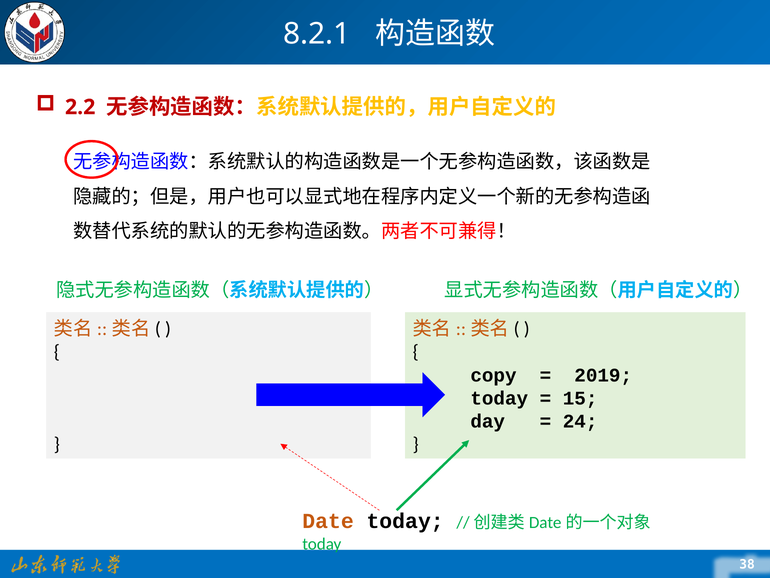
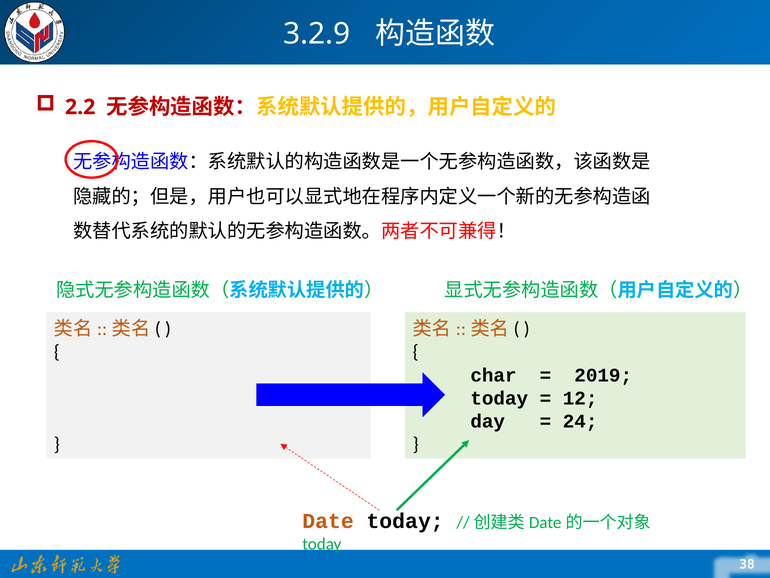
8.2.1: 8.2.1 -> 3.2.9 (317, 34)
copy: copy -> char (493, 375)
15: 15 -> 12 (580, 398)
